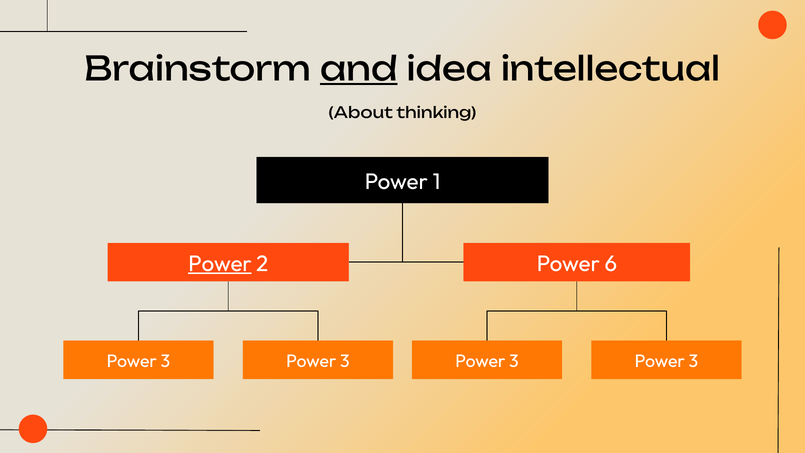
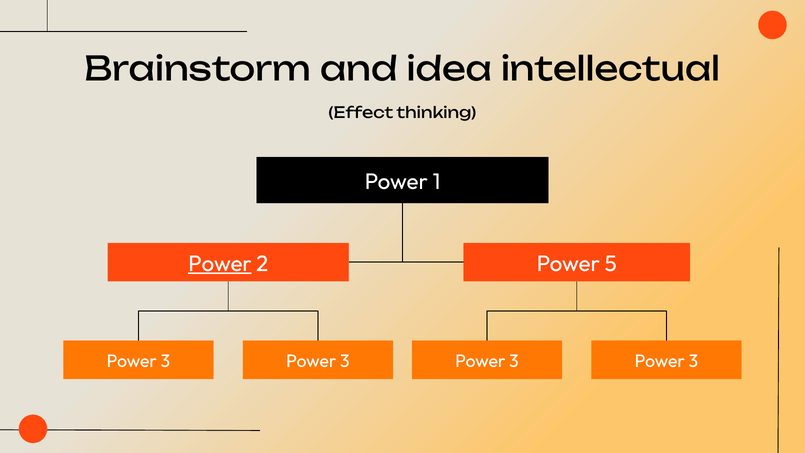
and underline: present -> none (359, 70)
About: About -> Effect (361, 113)
6: 6 -> 5 (611, 264)
